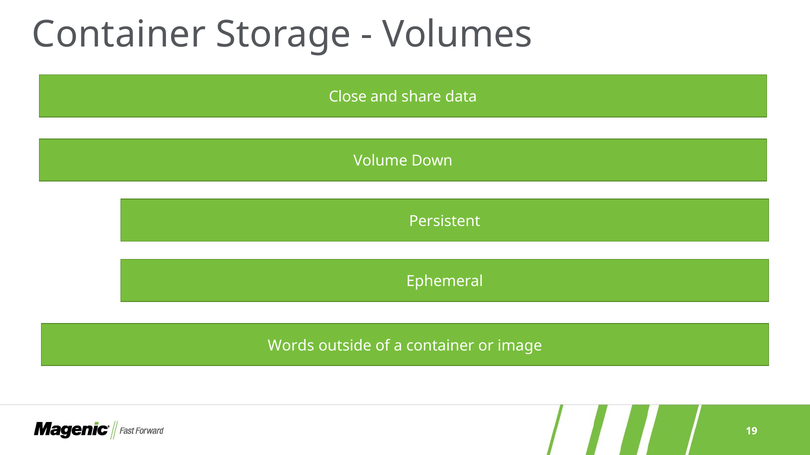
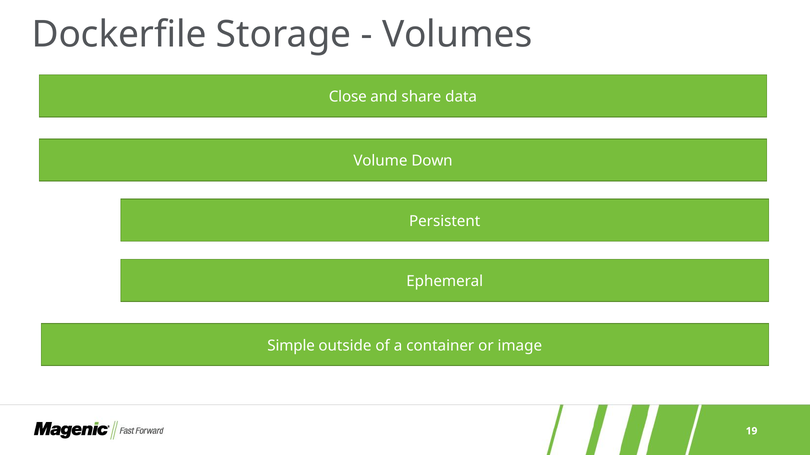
Container: Container -> Dockerfile (119, 35)
Words: Words -> Simple (291, 346)
